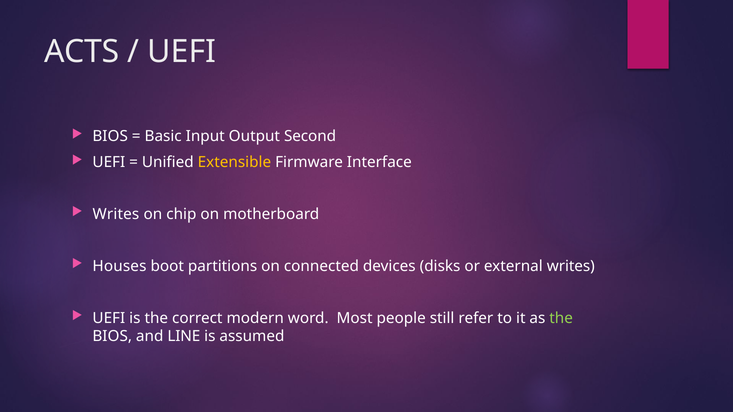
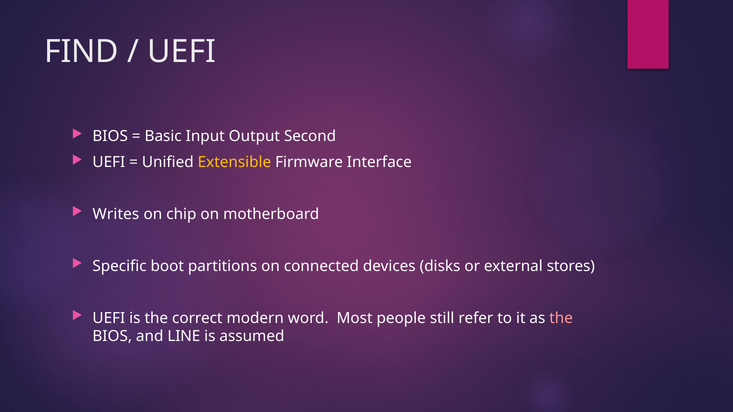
ACTS: ACTS -> FIND (82, 51)
Houses: Houses -> Specific (120, 266)
external writes: writes -> stores (571, 266)
the colour: light green -> pink (561, 318)
